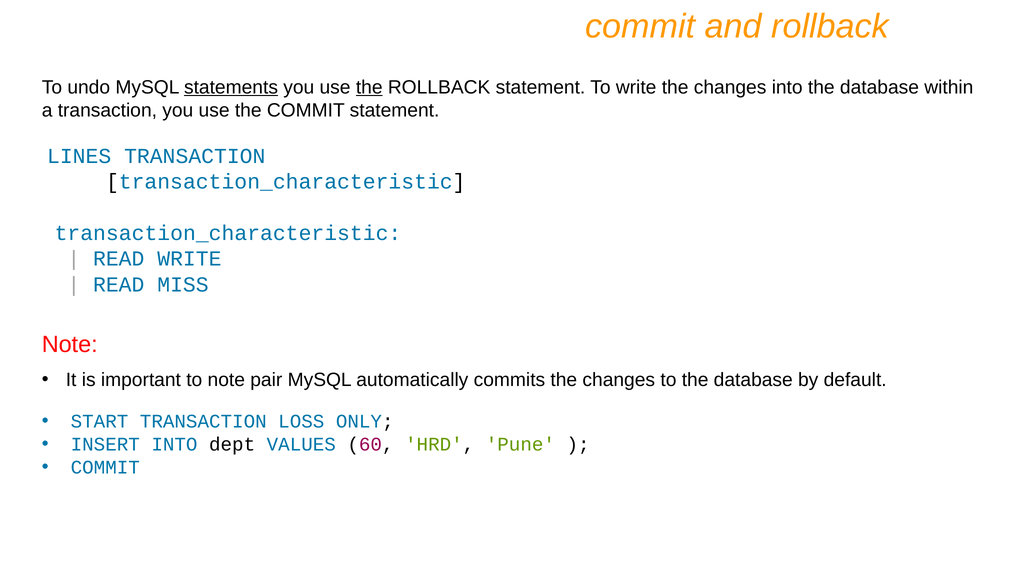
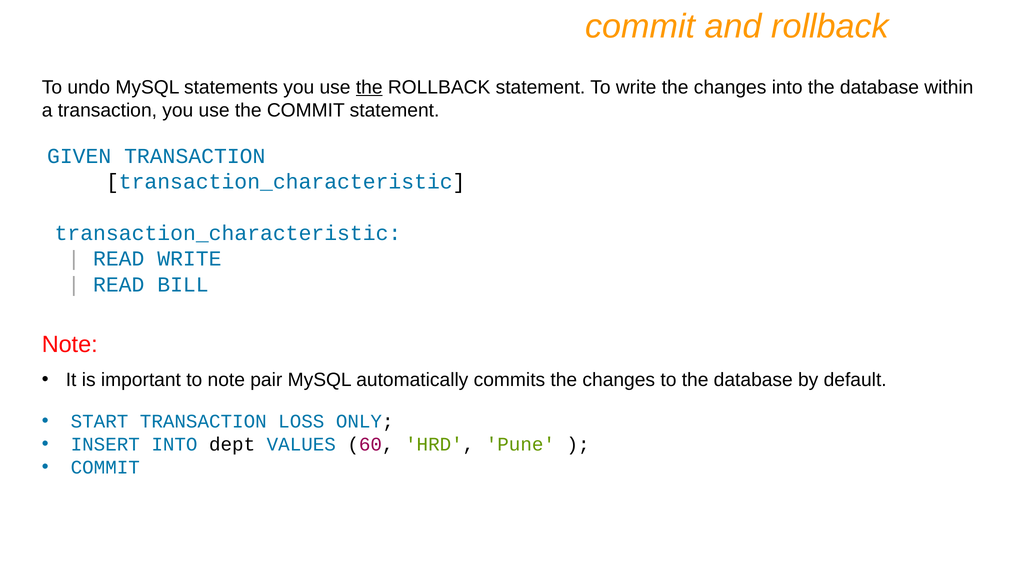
statements underline: present -> none (231, 87)
LINES: LINES -> GIVEN (79, 156)
MISS: MISS -> BILL (183, 284)
